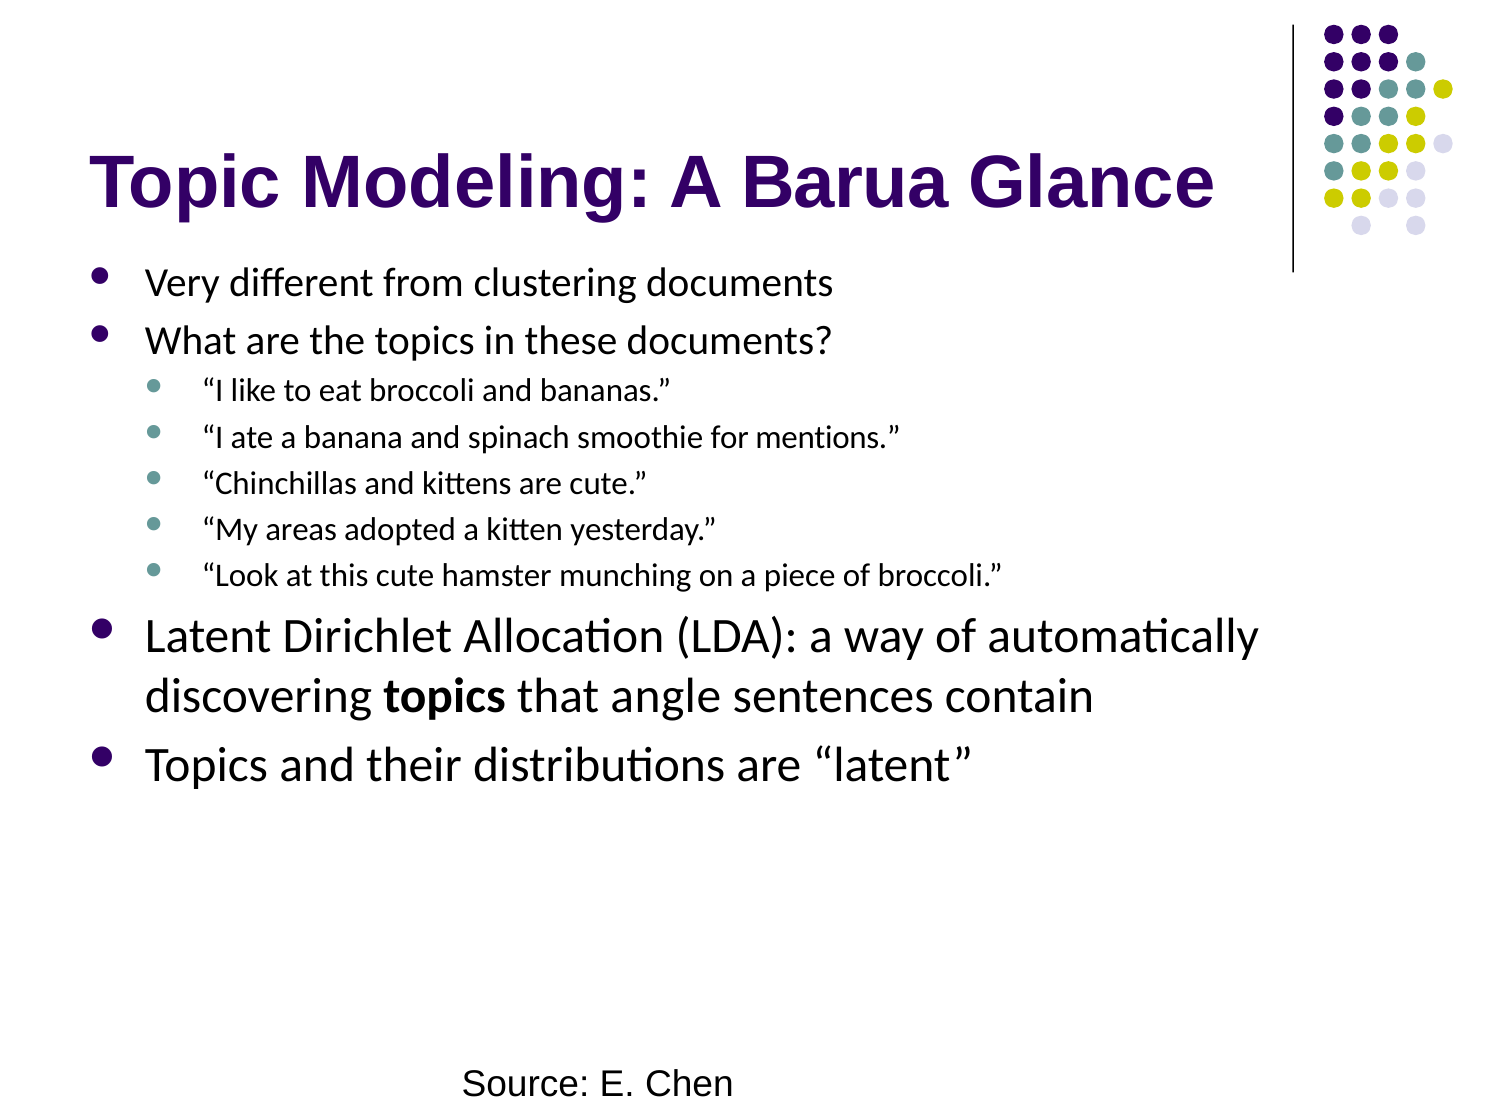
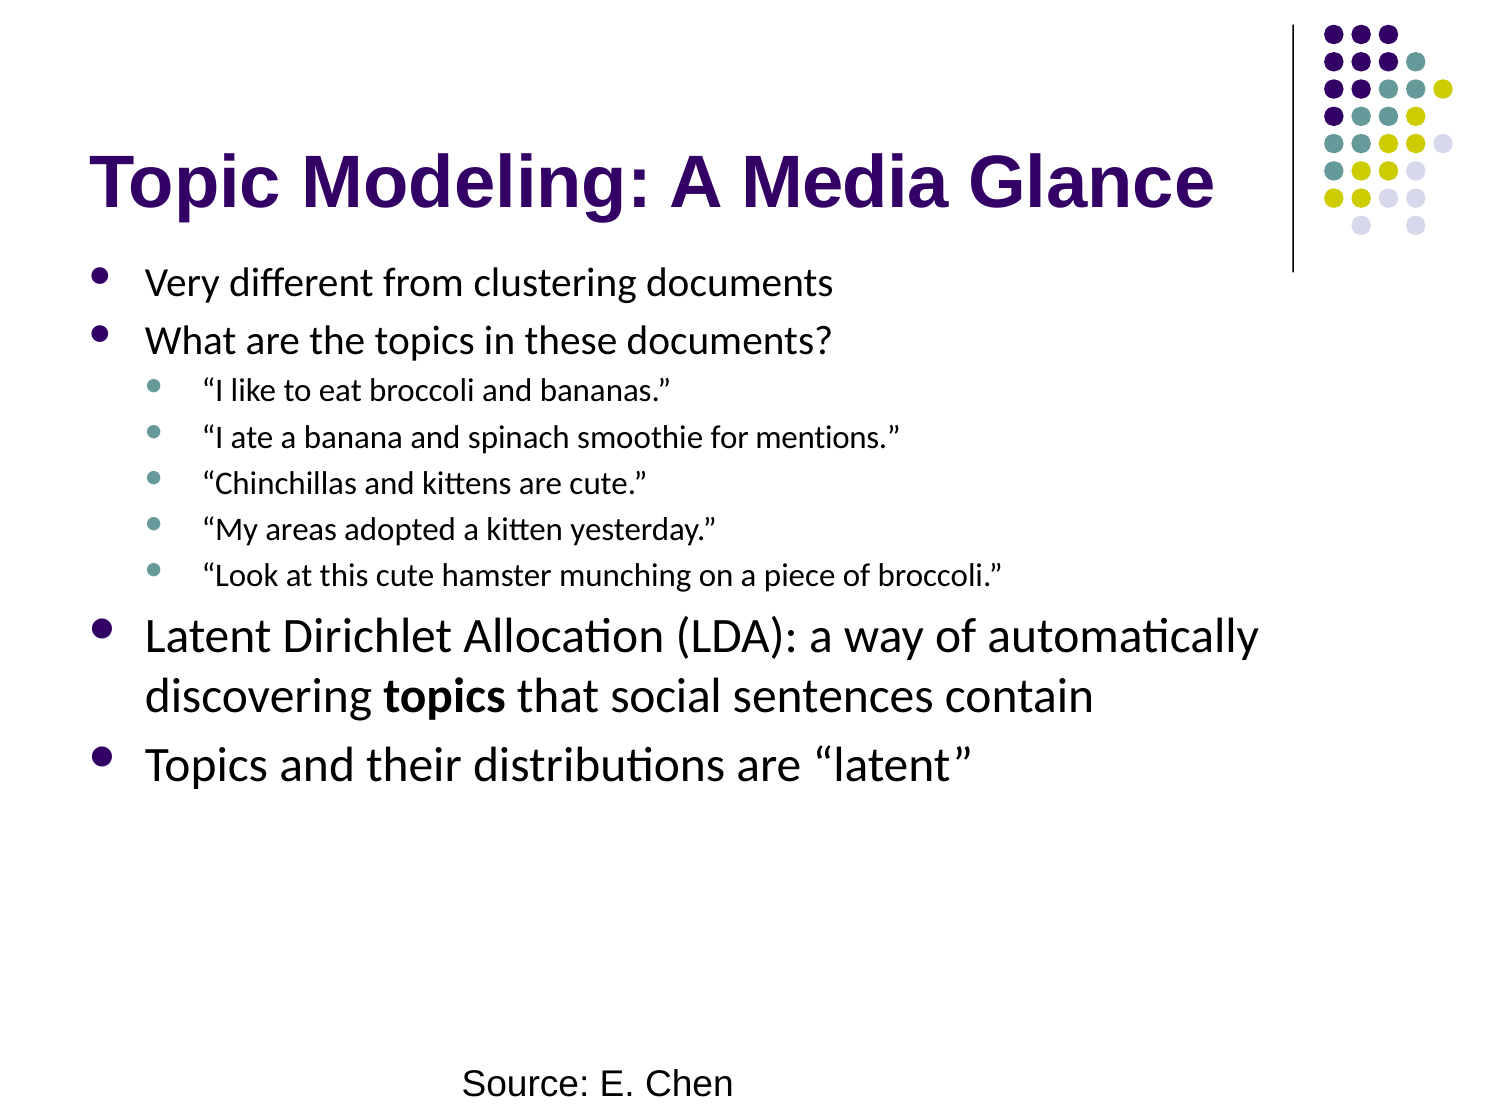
Barua: Barua -> Media (845, 183)
angle: angle -> social (666, 696)
